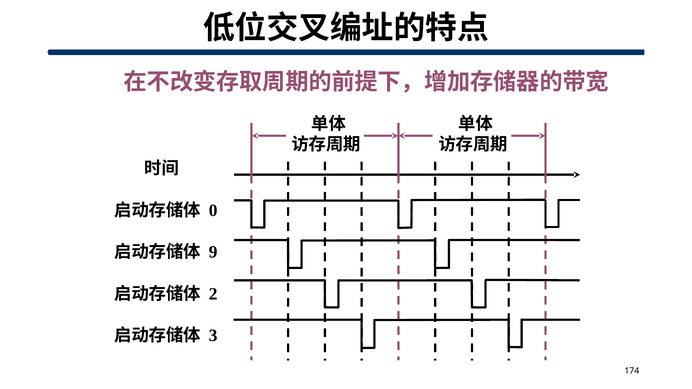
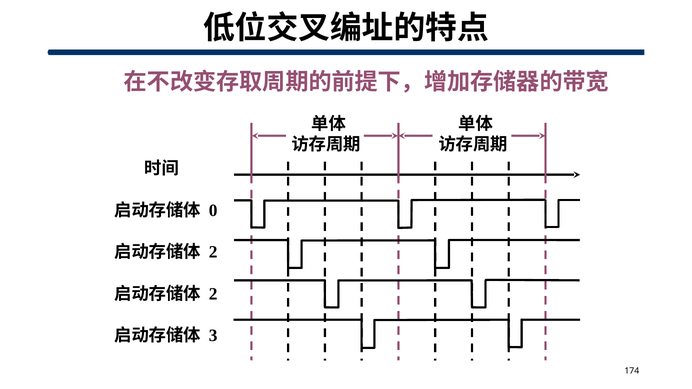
9: 9 -> 2 (213, 252)
